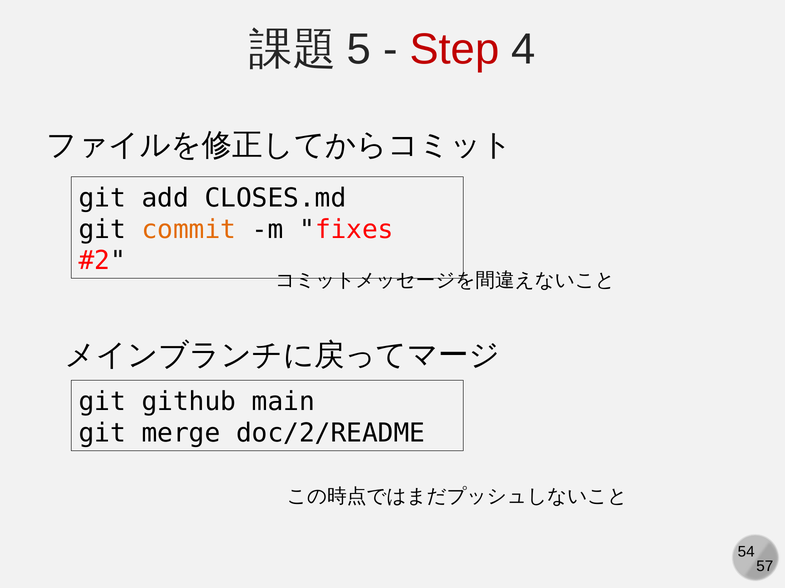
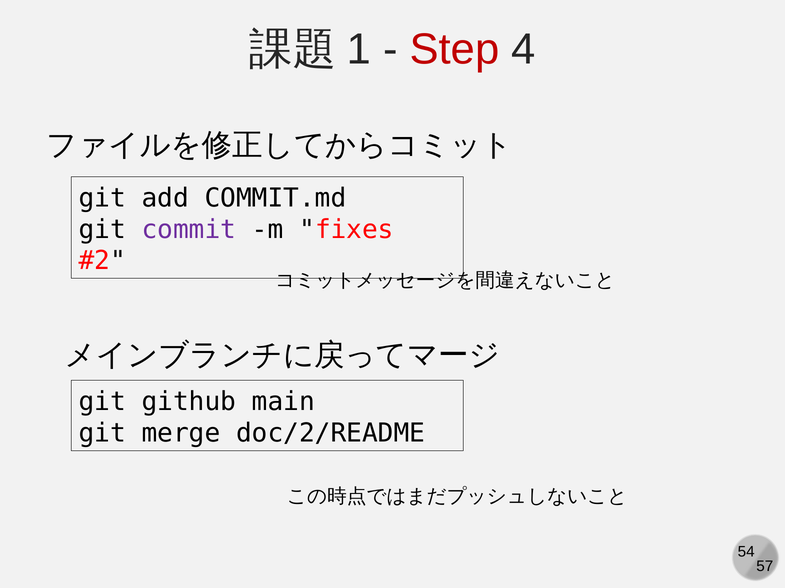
5: 5 -> 1 (359, 49)
CLOSES.md: CLOSES.md -> COMMIT.md (276, 198)
commit colour: orange -> purple (189, 230)
